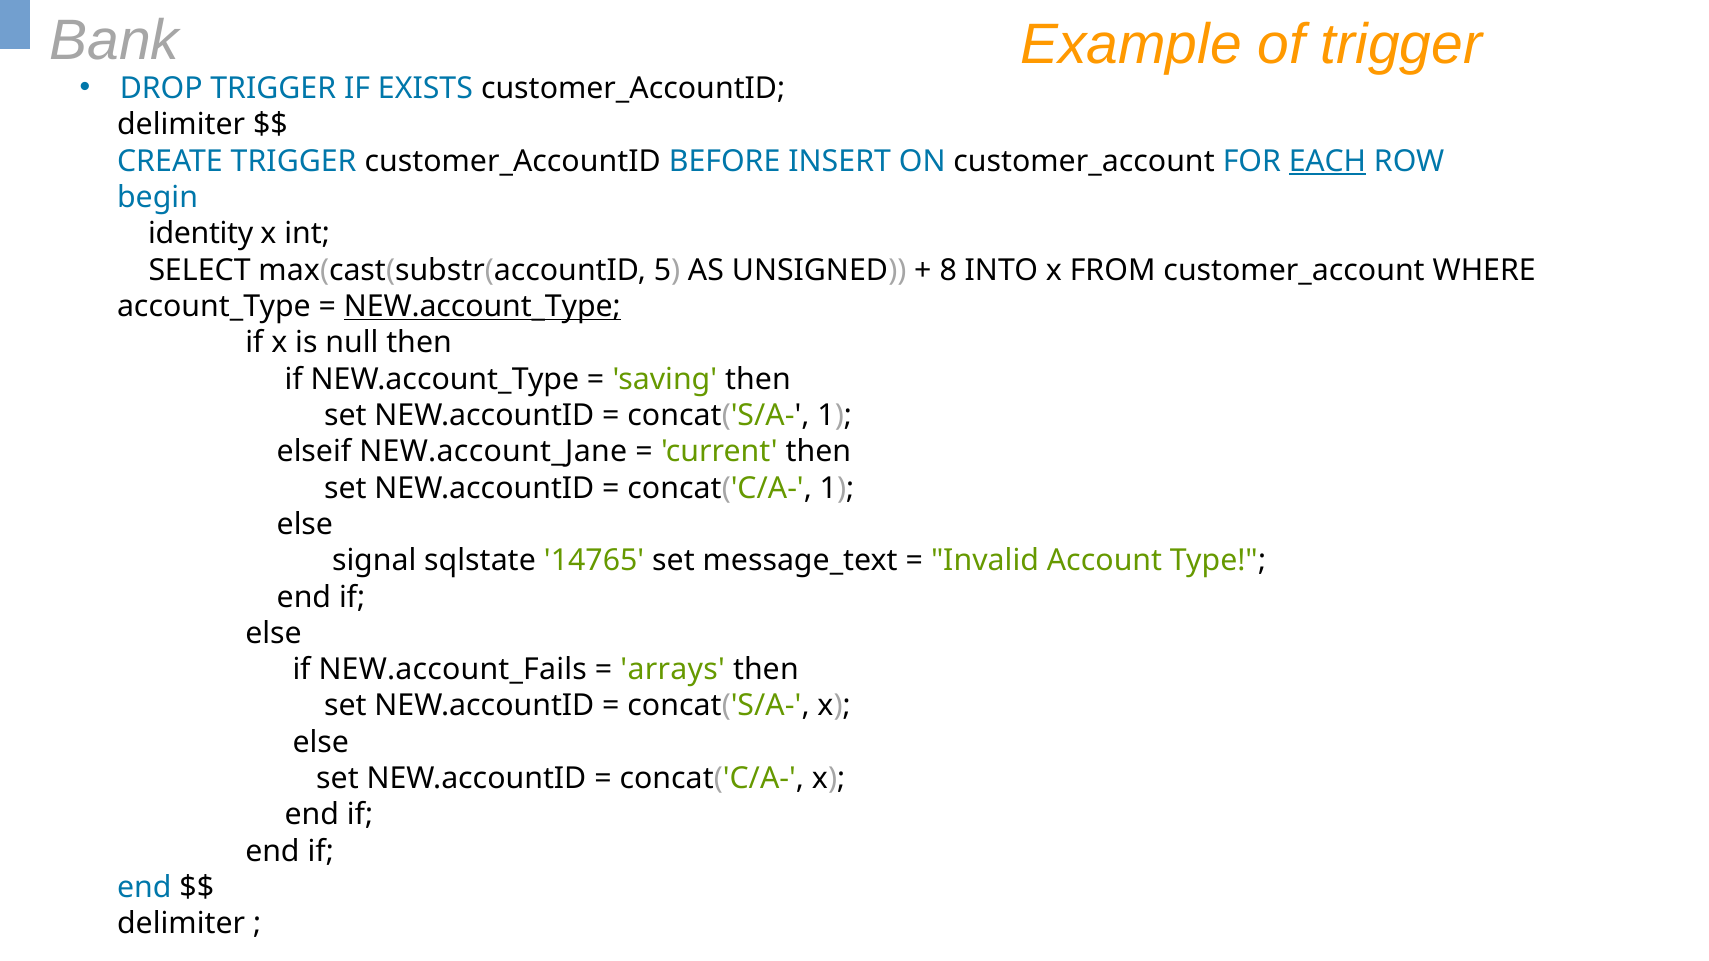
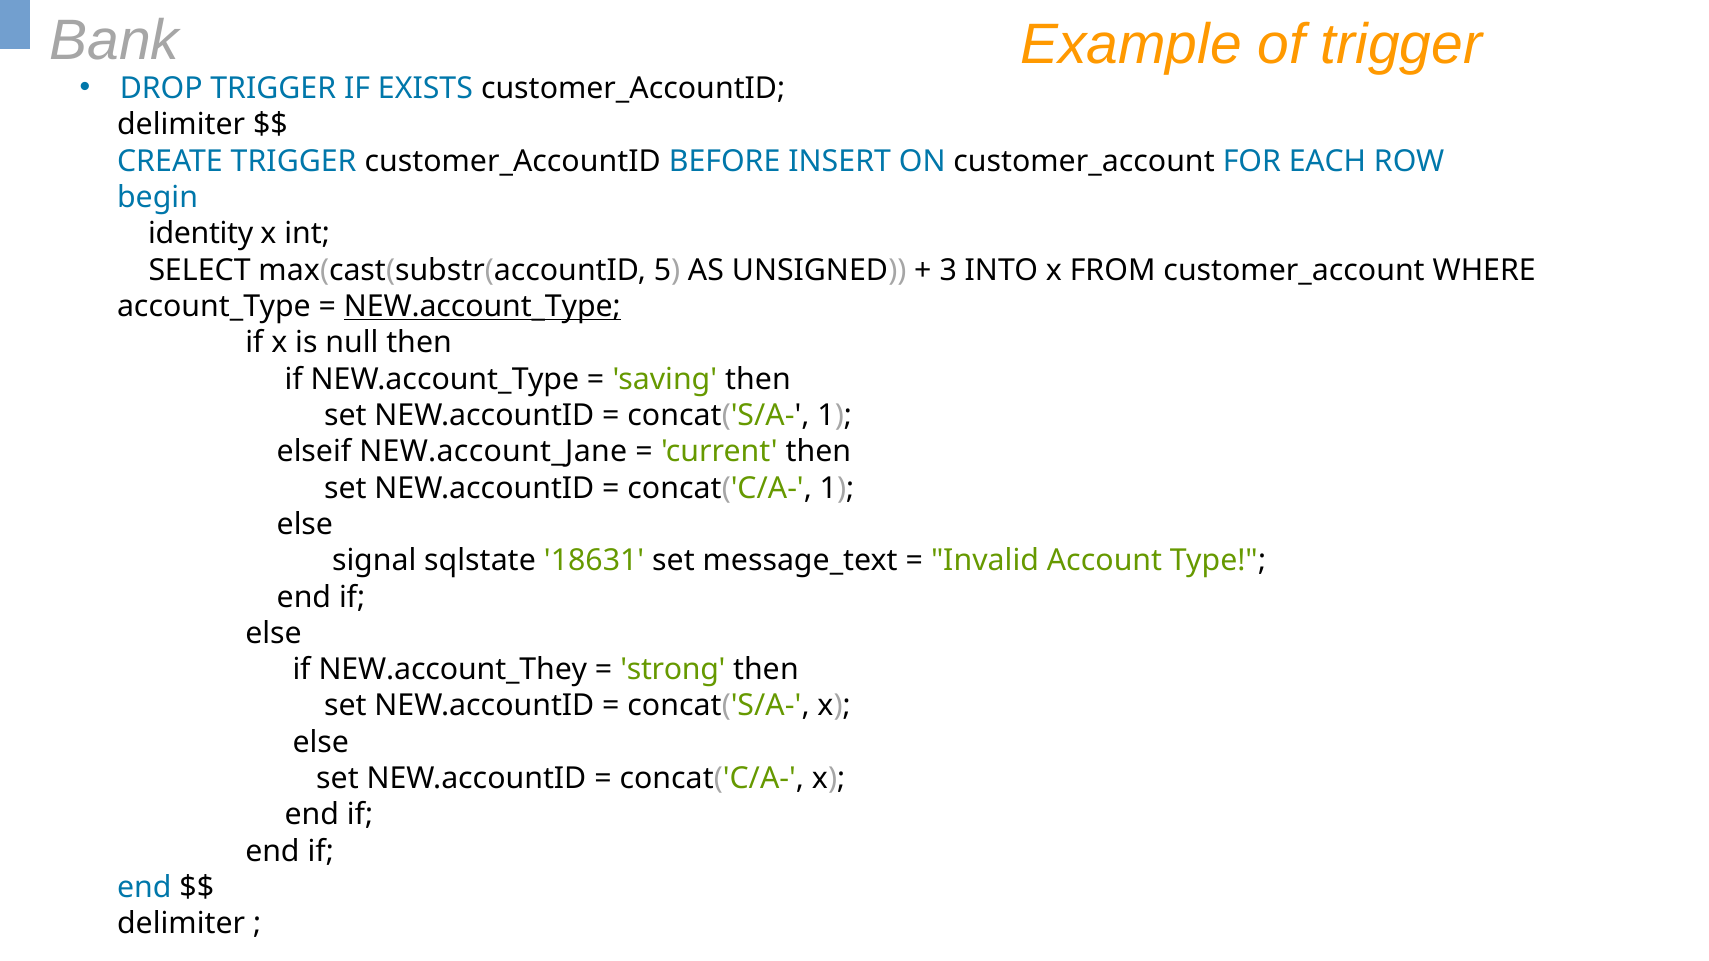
EACH underline: present -> none (1327, 161)
8: 8 -> 3 (948, 270)
14765: 14765 -> 18631 (594, 561)
NEW.account_Fails: NEW.account_Fails -> NEW.account_They (453, 670)
arrays: arrays -> strong (673, 670)
